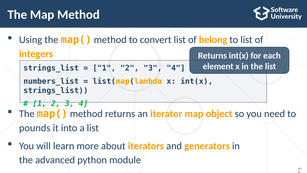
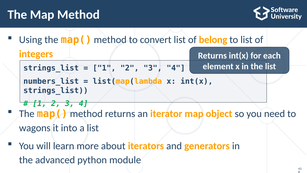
pounds: pounds -> wagons (35, 128)
